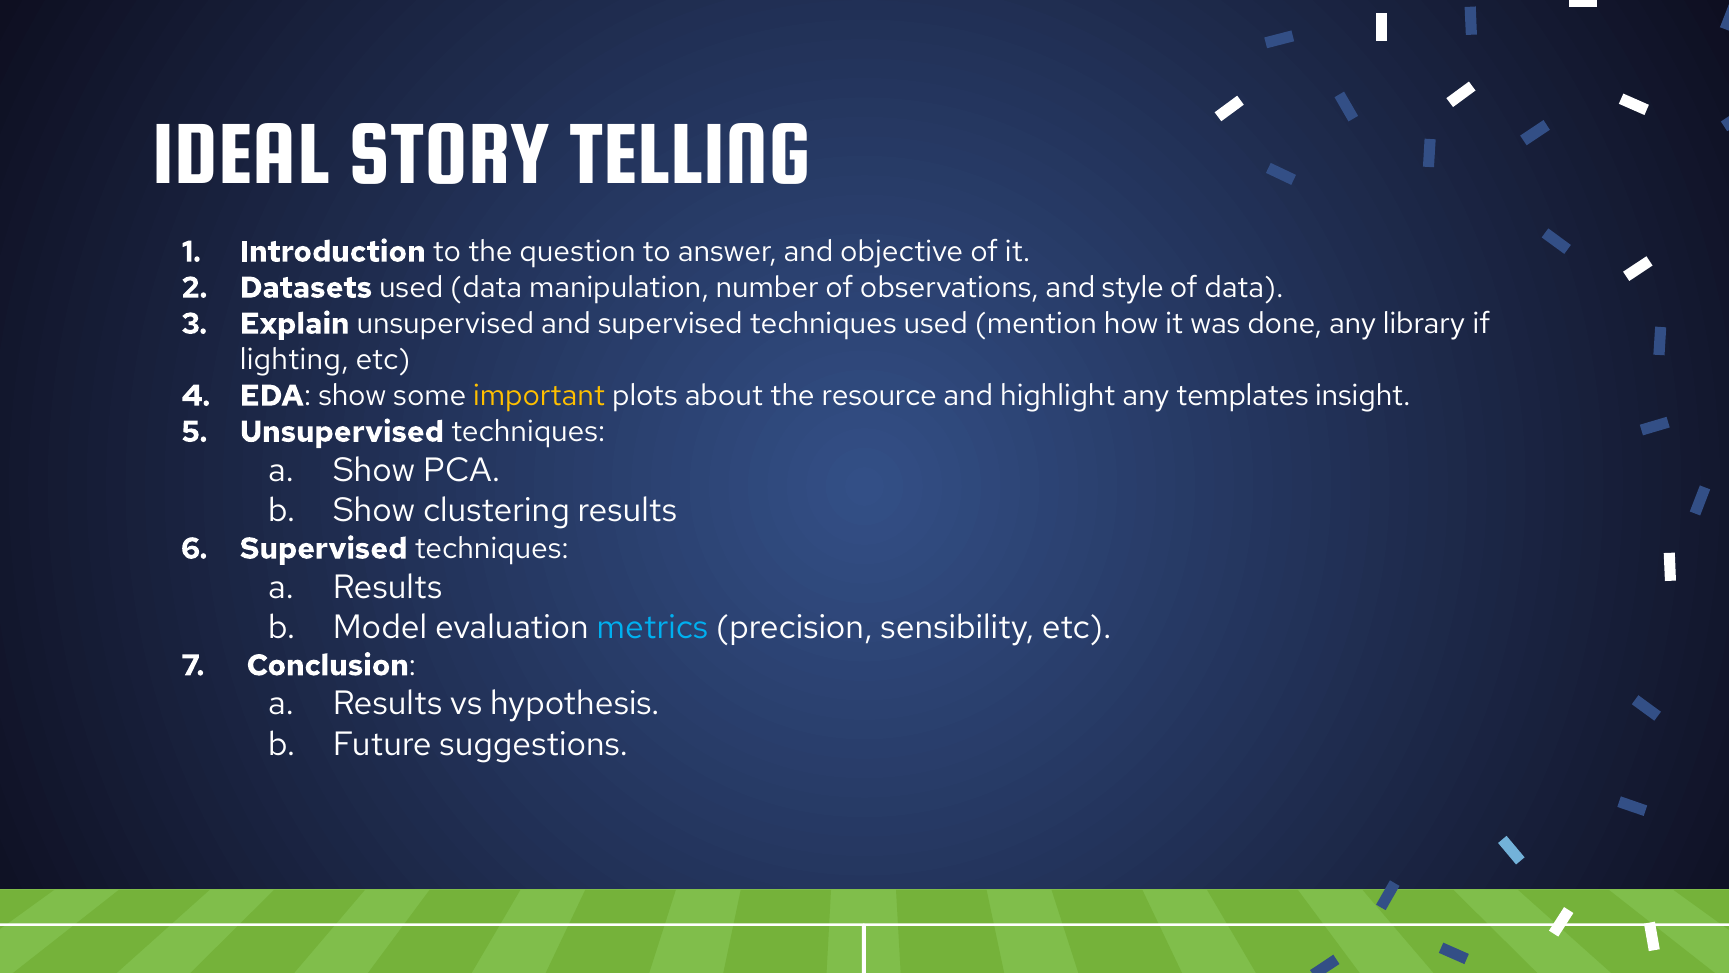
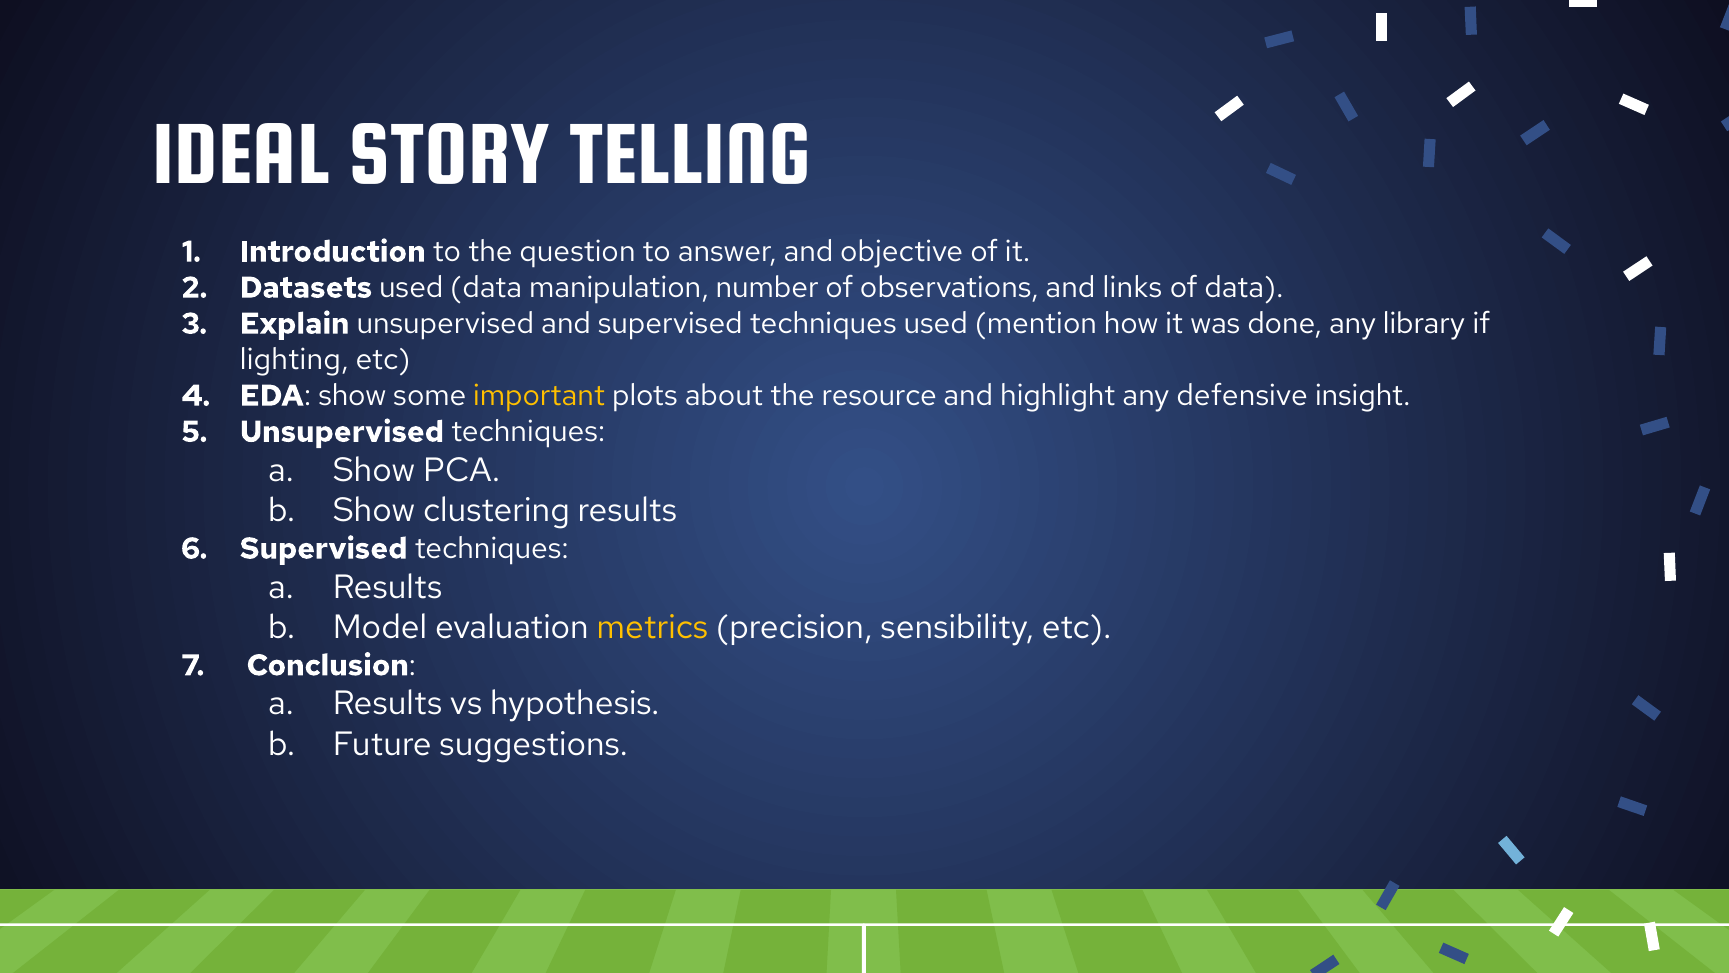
style: style -> links (1132, 288)
templates: templates -> defensive (1242, 396)
metrics colour: light blue -> yellow (652, 627)
